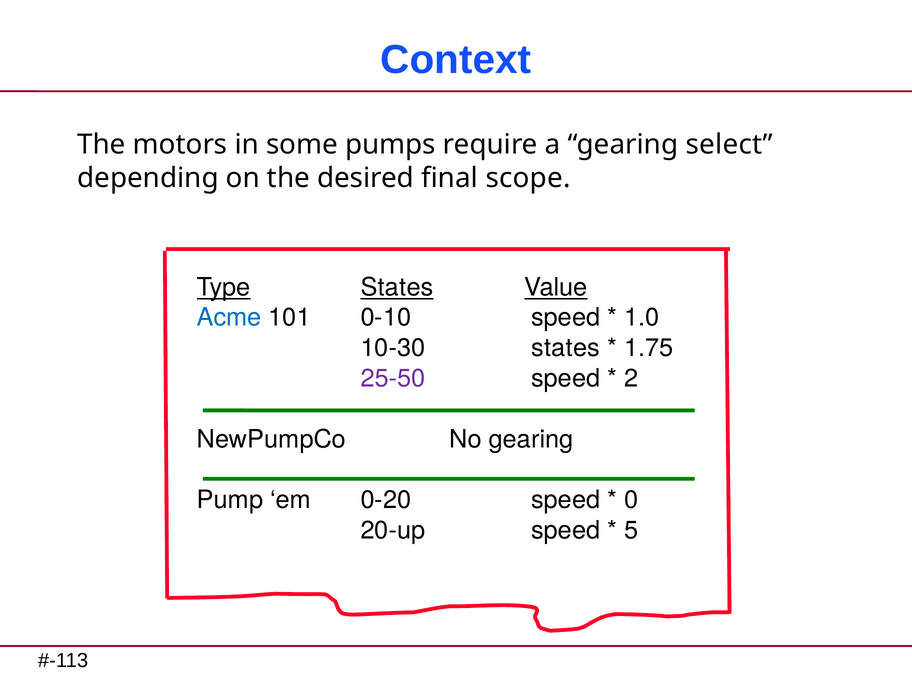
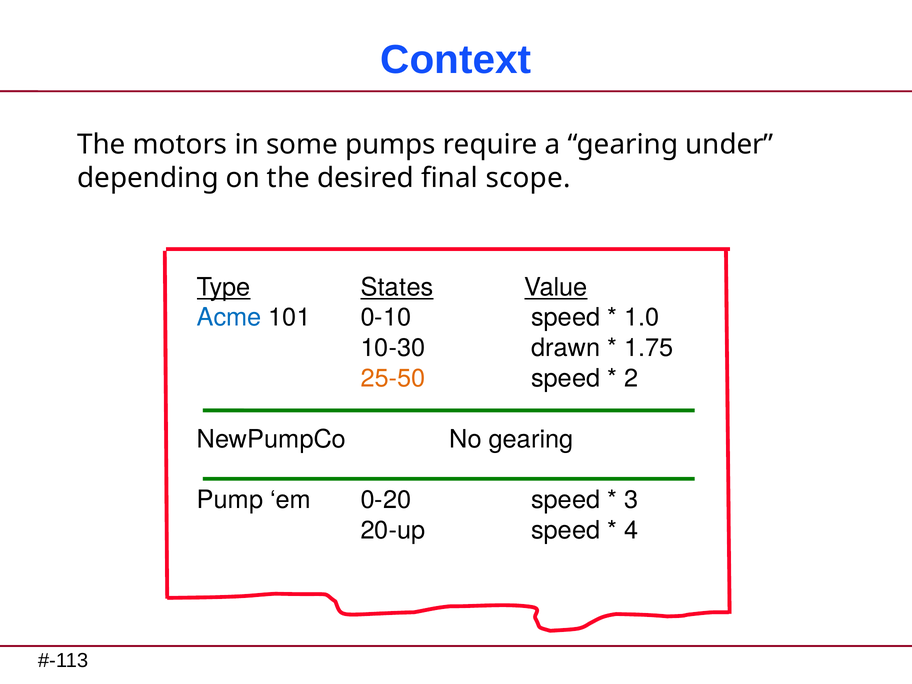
select: select -> under (729, 145)
10-30 states: states -> drawn (566, 348)
25-50 colour: purple -> orange (393, 378)
0: 0 -> 3 (631, 500)
5: 5 -> 4 (631, 530)
